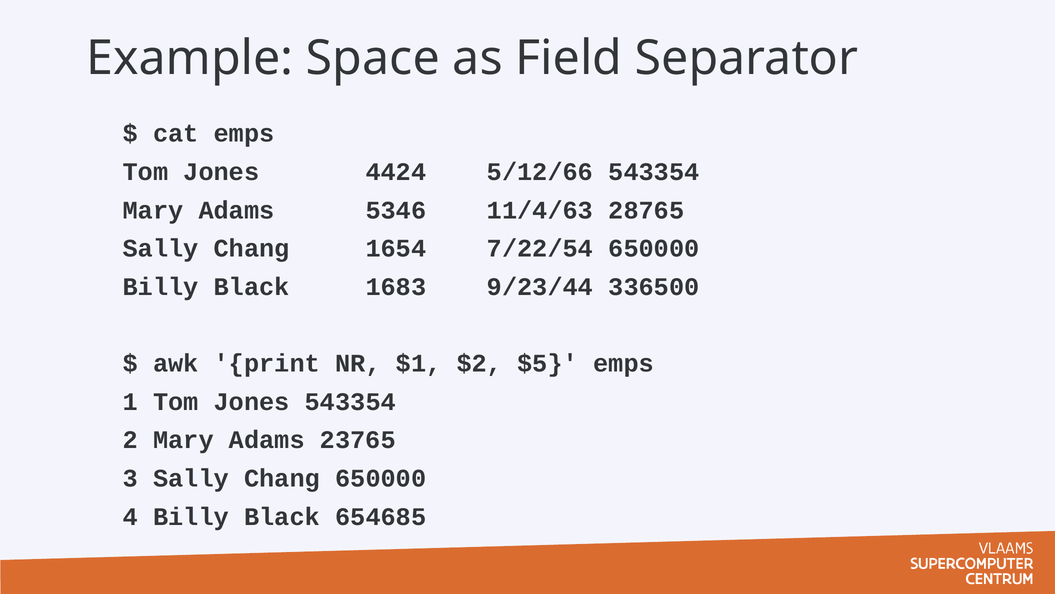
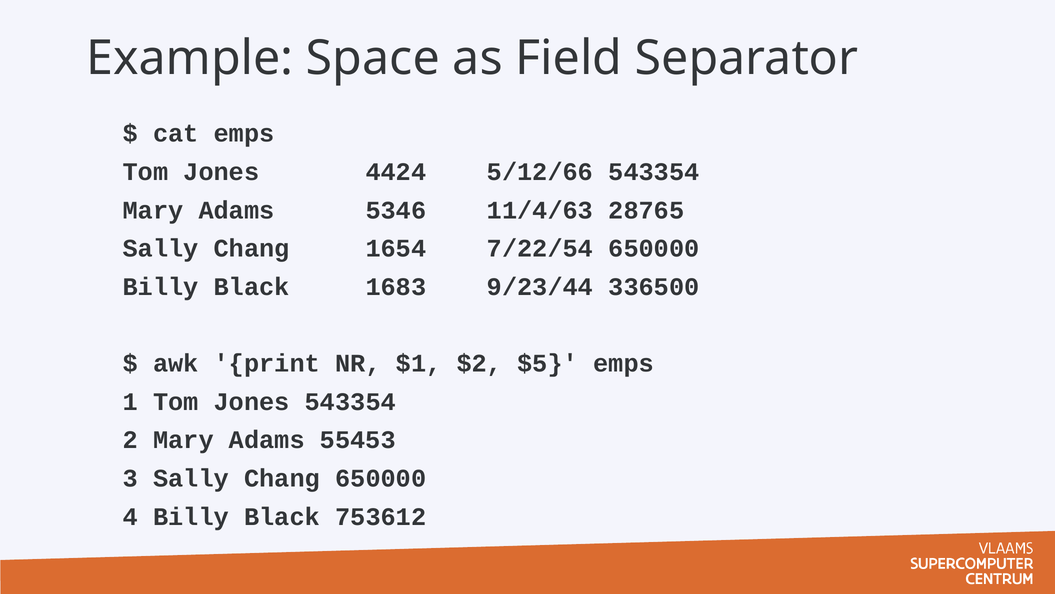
23765: 23765 -> 55453 (358, 440)
654685: 654685 -> 753612 (381, 516)
